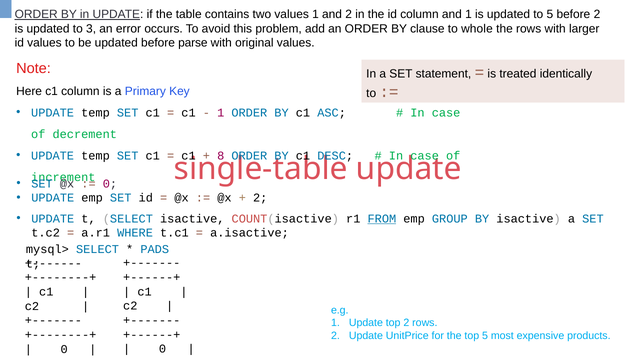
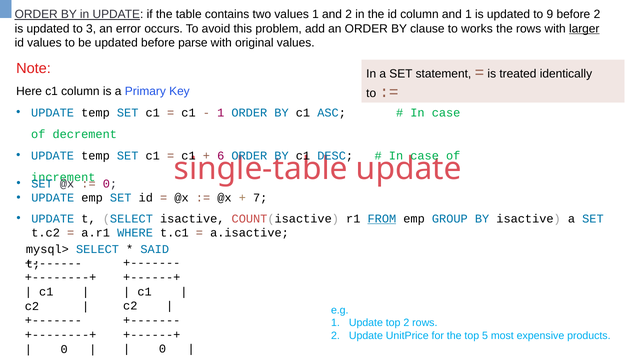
to 5: 5 -> 9 (550, 14)
whole: whole -> works (477, 29)
larger underline: none -> present (584, 29)
8: 8 -> 6 (221, 156)
2: 2 -> 7 (260, 198)
PADS: PADS -> SAID (155, 249)
